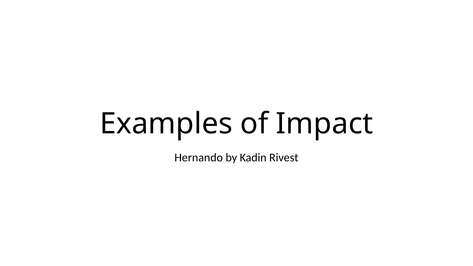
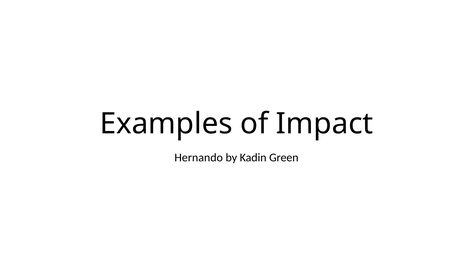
Rivest: Rivest -> Green (284, 158)
